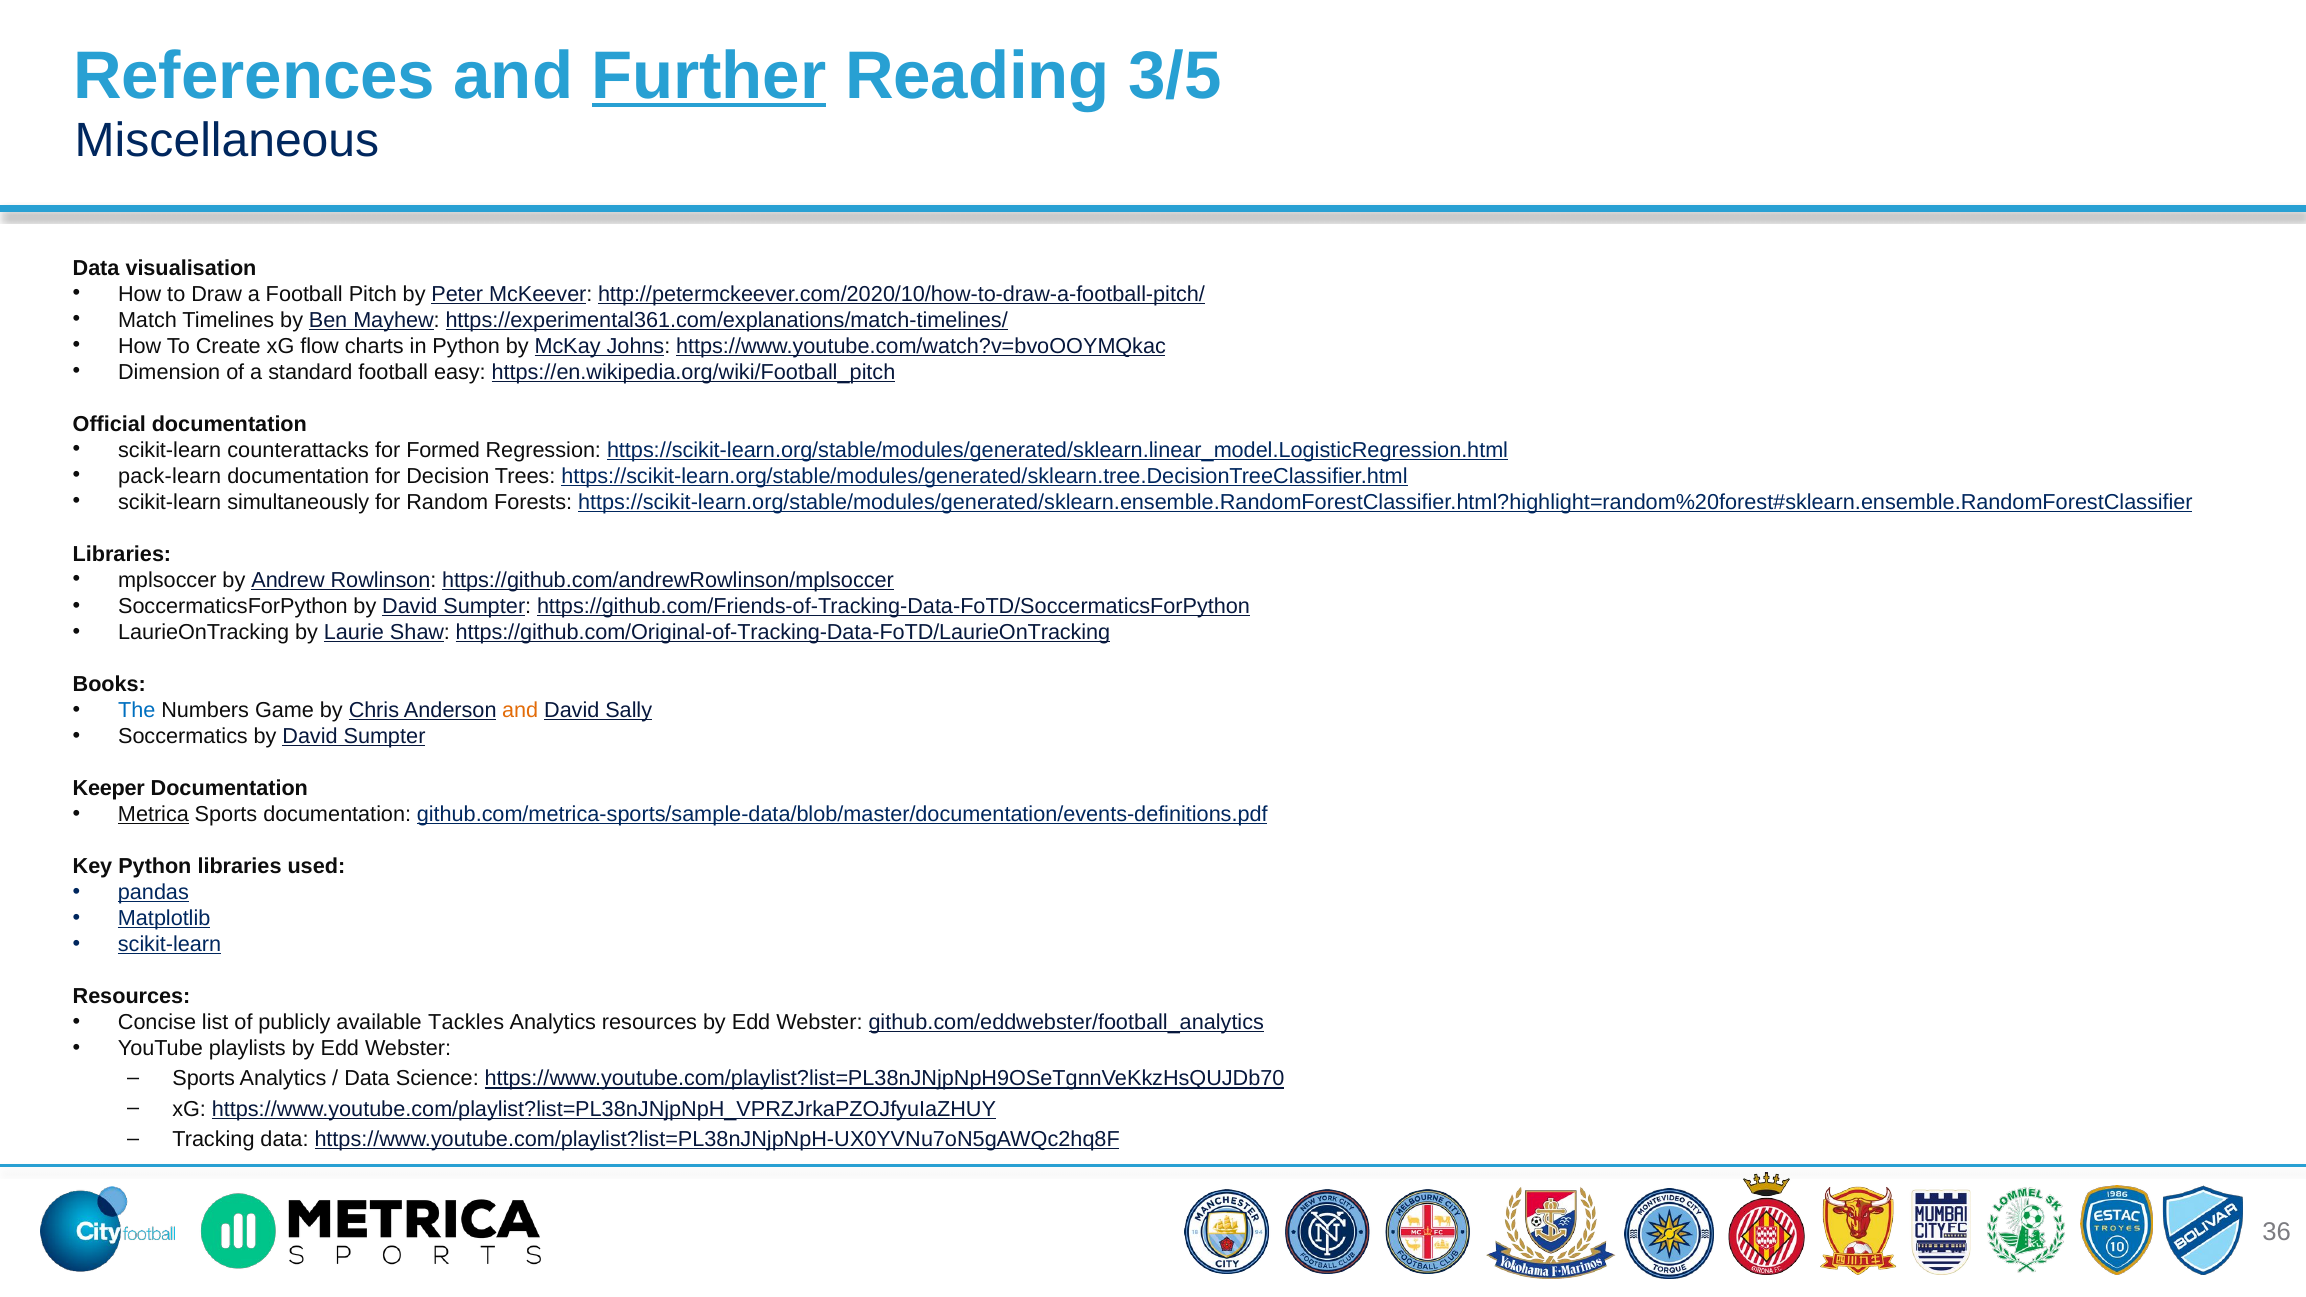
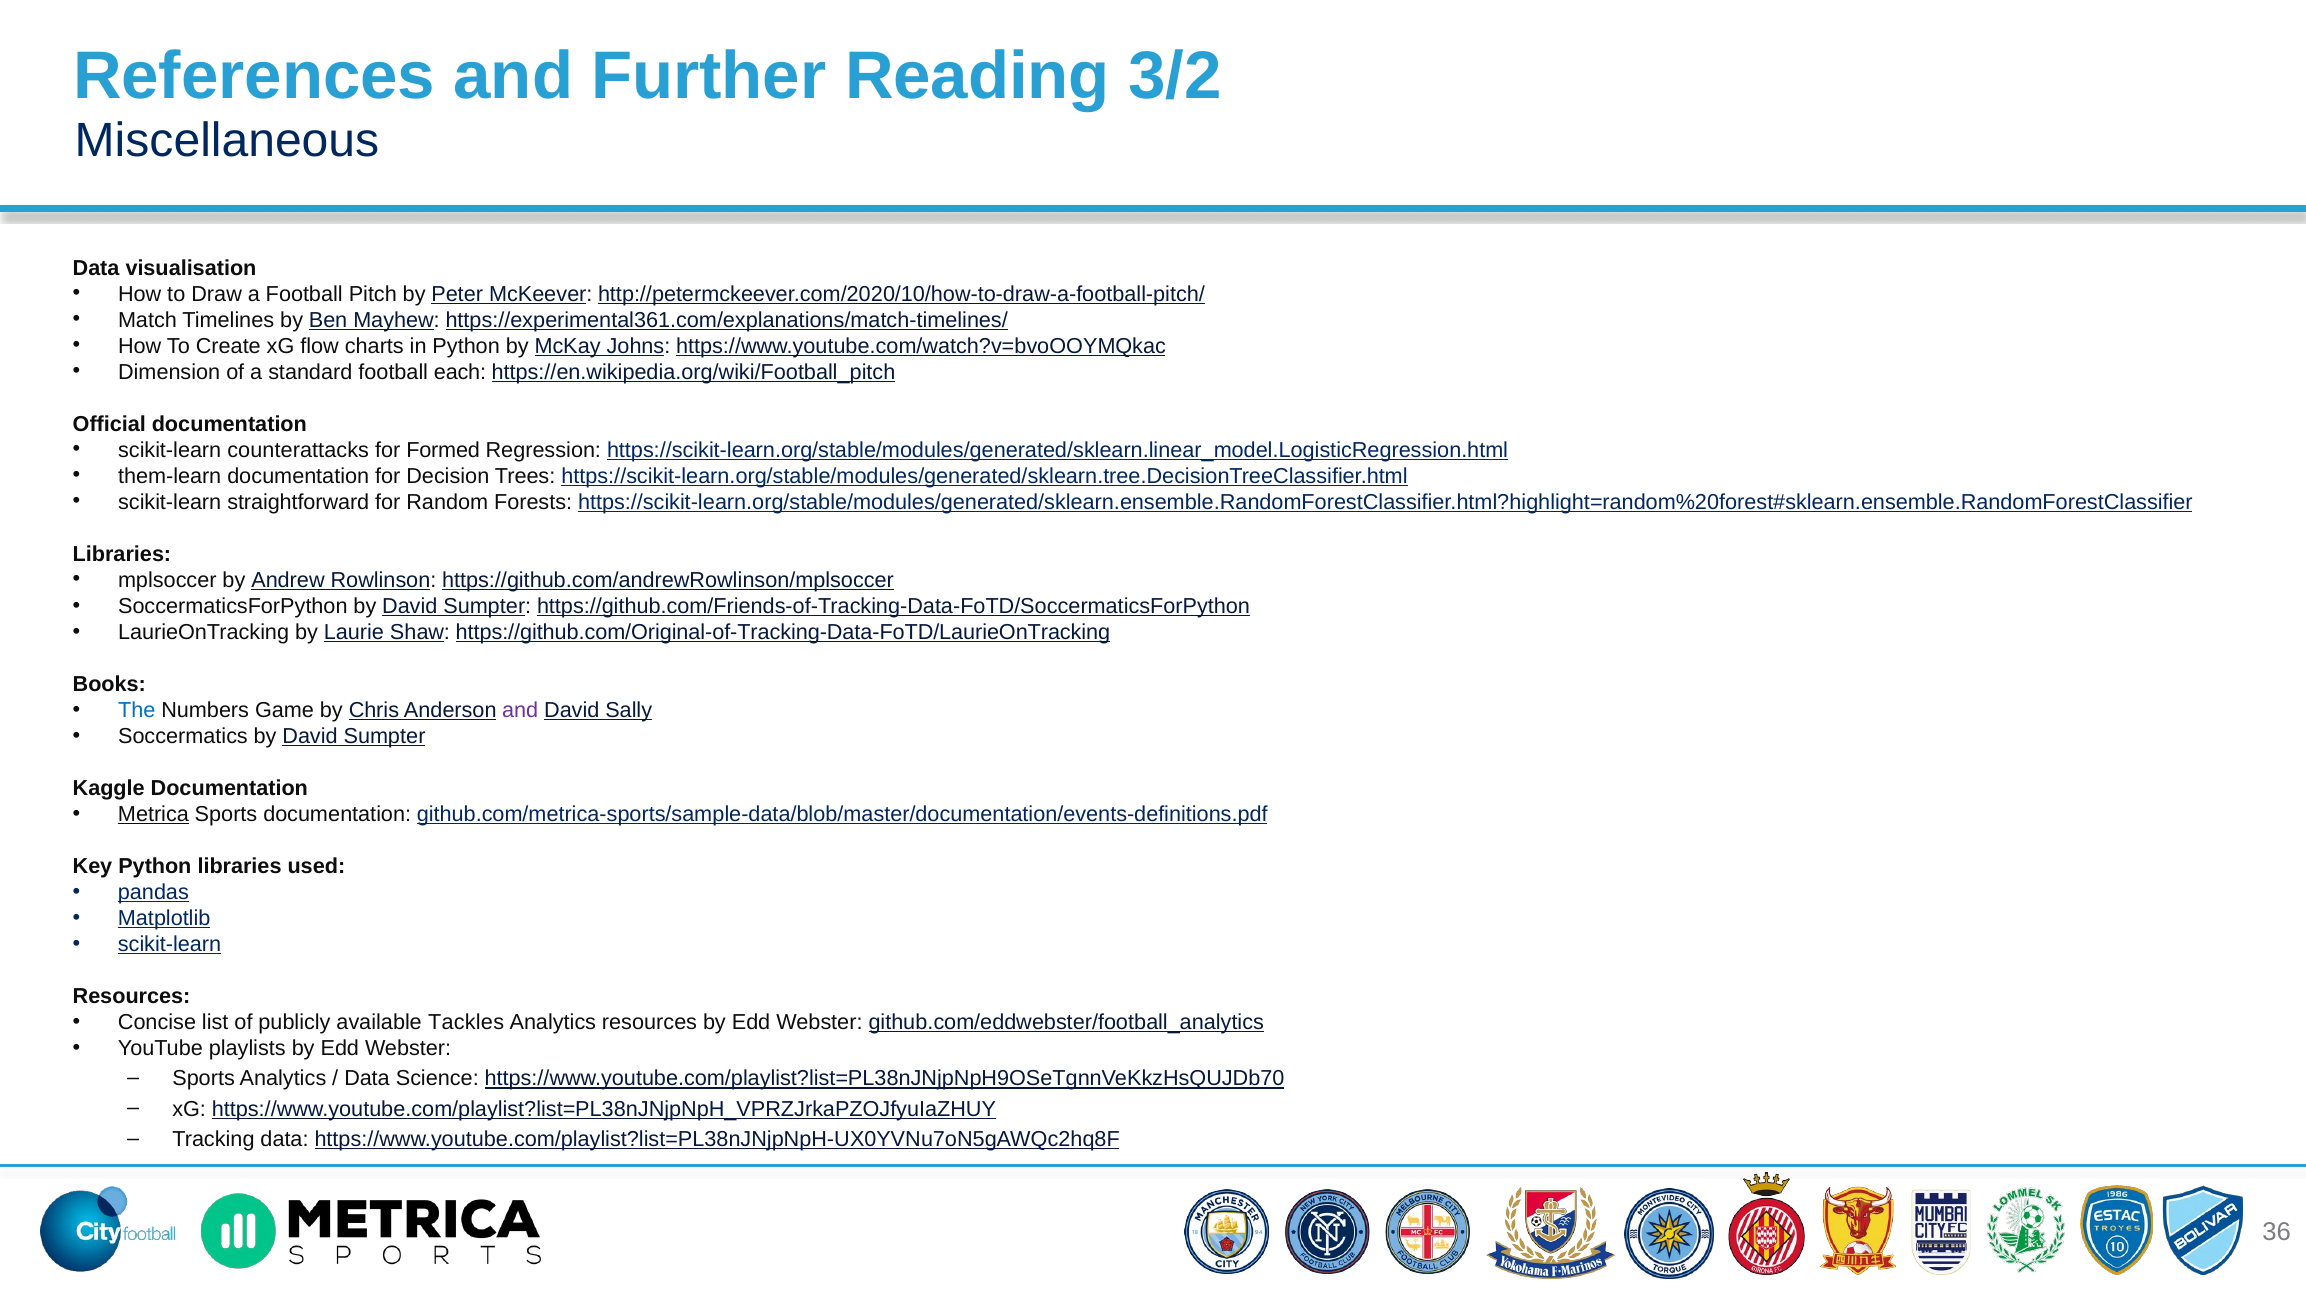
Further underline: present -> none (709, 76)
3/5: 3/5 -> 3/2 (1175, 76)
easy: easy -> each (460, 372)
pack-learn: pack-learn -> them-learn (170, 476)
simultaneously: simultaneously -> straightforward (298, 502)
and colour: orange -> purple (520, 710)
Keeper: Keeper -> Kaggle (109, 788)
